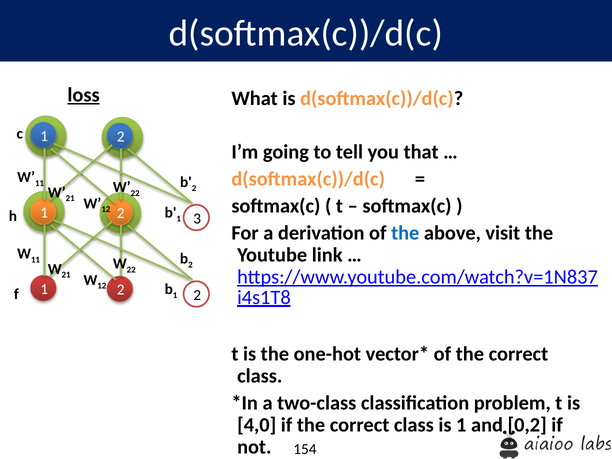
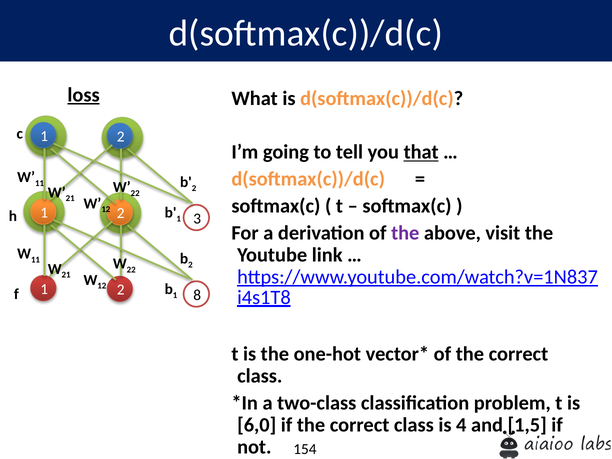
that underline: none -> present (421, 152)
the colour: blue -> purple (405, 233)
2: 2 -> 8 (197, 295)
4,0: 4,0 -> 6,0 (257, 425)
is 1: 1 -> 4 (461, 425)
0,2: 0,2 -> 1,5 (527, 425)
